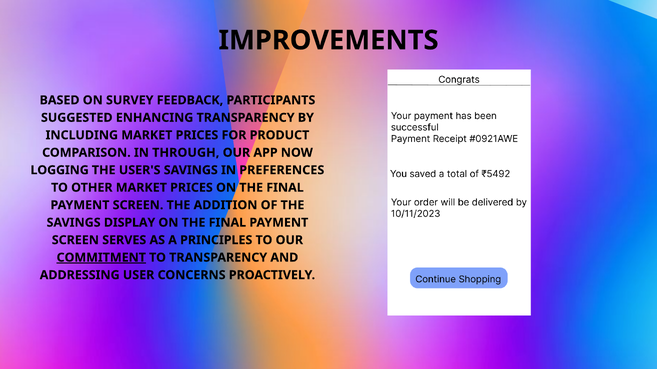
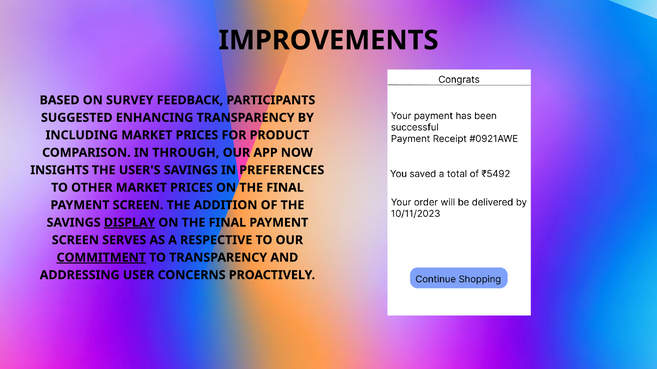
LOGGING: LOGGING -> INSIGHTS (60, 170)
DISPLAY underline: none -> present (130, 223)
PRINCIPLES: PRINCIPLES -> RESPECTIVE (216, 240)
